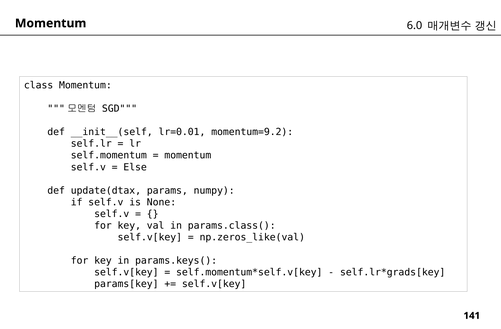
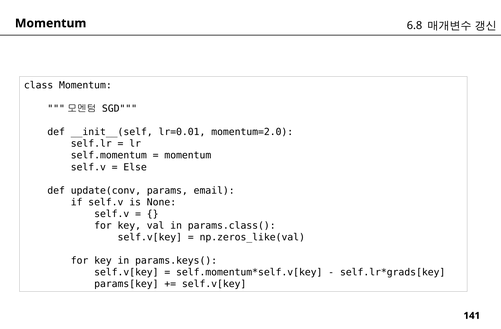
6.0: 6.0 -> 6.8 (414, 26)
momentum=9.2: momentum=9.2 -> momentum=2.0 (252, 132)
update(dtax: update(dtax -> update(conv (106, 191)
numpy: numpy -> email (214, 191)
